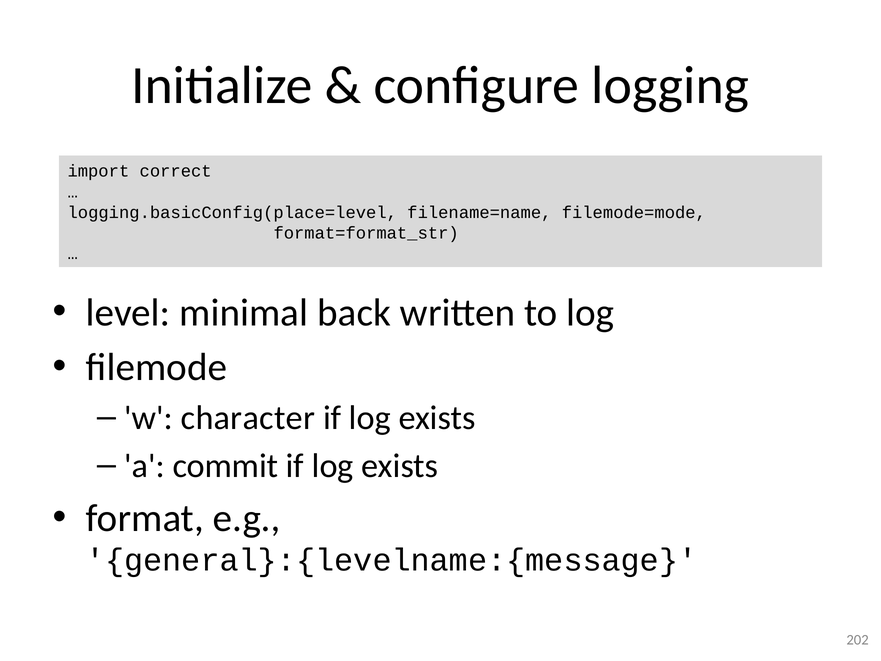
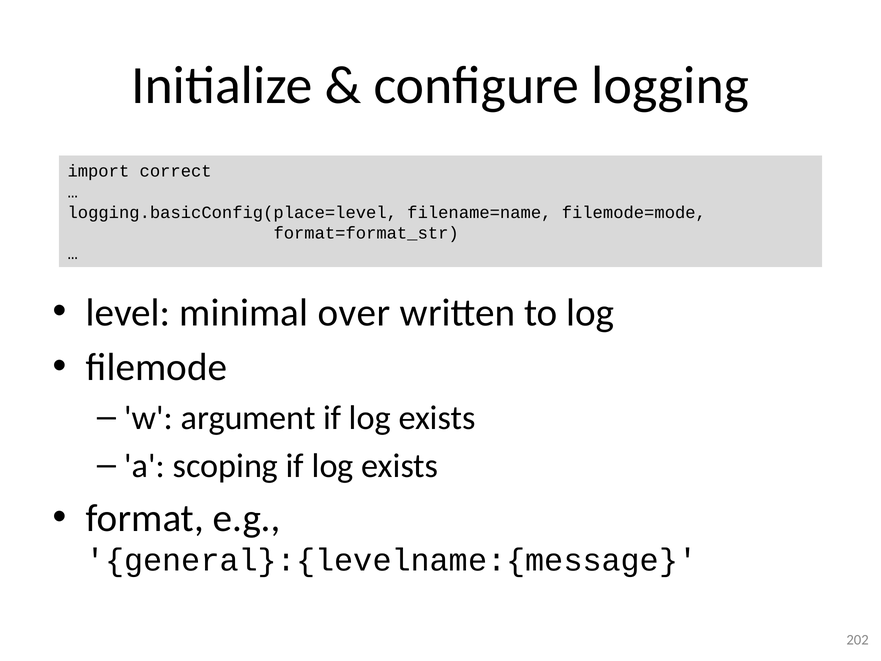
back: back -> over (354, 312)
character: character -> argument (248, 418)
commit: commit -> scoping (225, 466)
